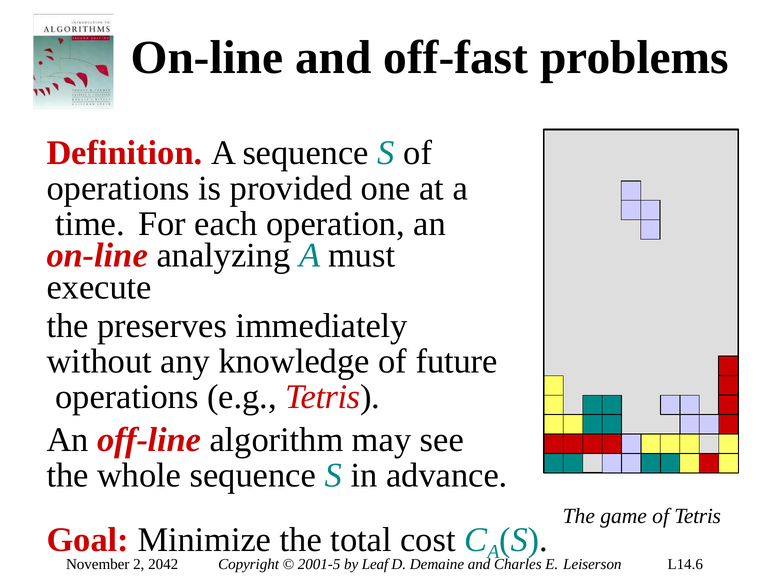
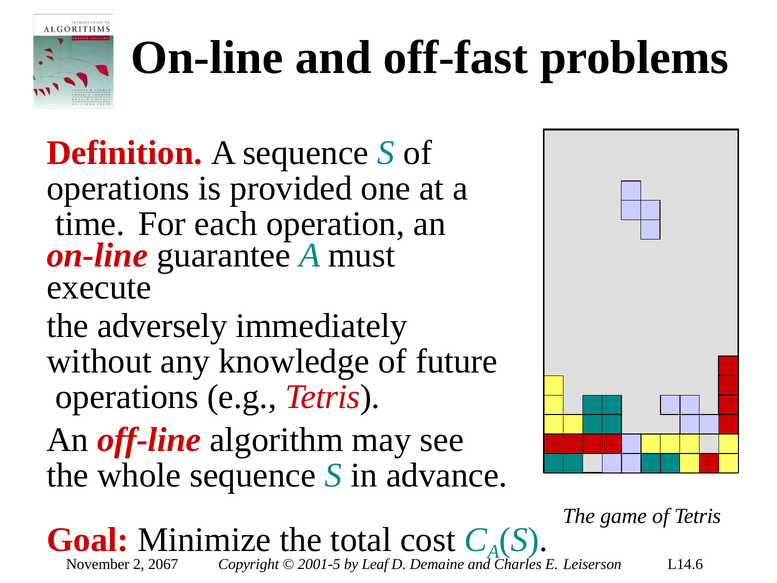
analyzing: analyzing -> guarantee (224, 255)
preserves: preserves -> adversely (162, 326)
2042: 2042 -> 2067 (163, 564)
